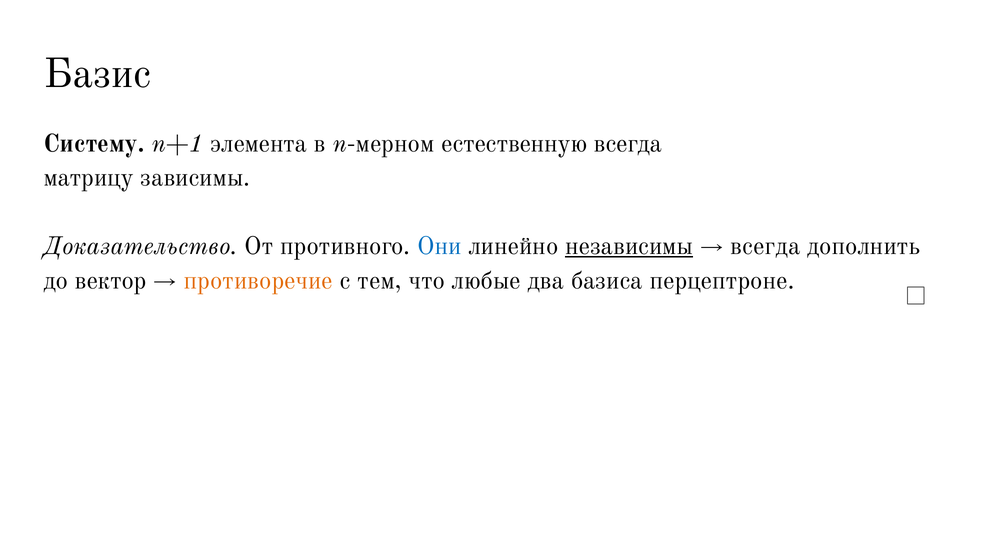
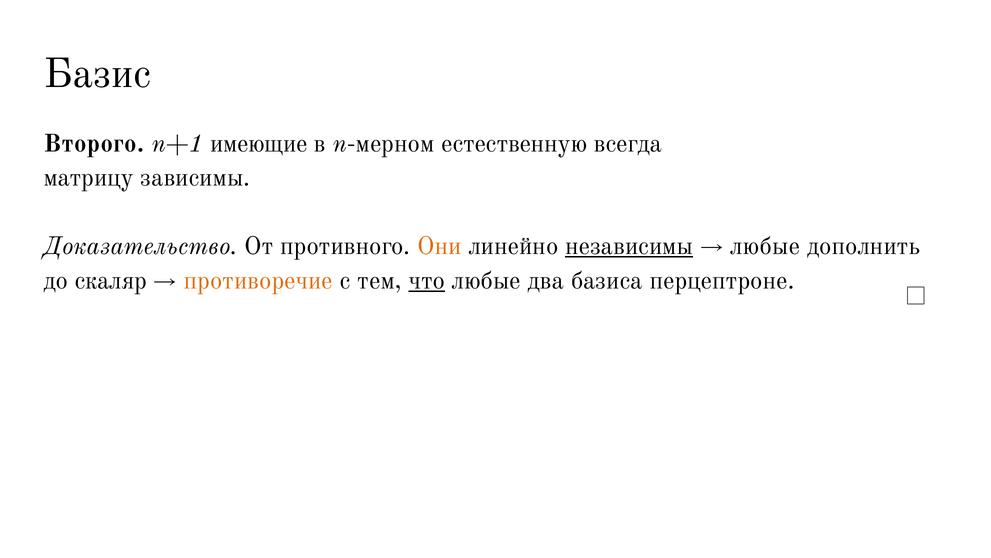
Систему: Систему -> Второго (94, 143)
элемента: элемента -> имеющие (259, 143)
Они colour: blue -> orange (439, 246)
всегда: всегда -> любые (765, 246)
вектор: вектор -> скаляр (111, 280)
что underline: none -> present (427, 280)
